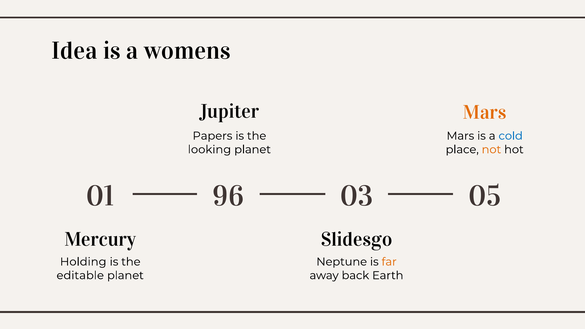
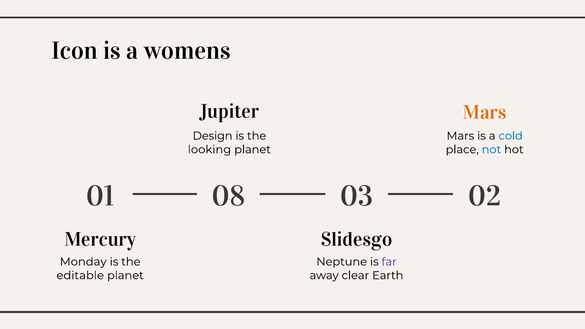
Idea: Idea -> Icon (75, 51)
Papers: Papers -> Design (213, 136)
not colour: orange -> blue (491, 150)
96: 96 -> 08 (229, 196)
05: 05 -> 02 (485, 196)
Holding: Holding -> Monday (83, 262)
far colour: orange -> purple (389, 262)
back: back -> clear (355, 275)
